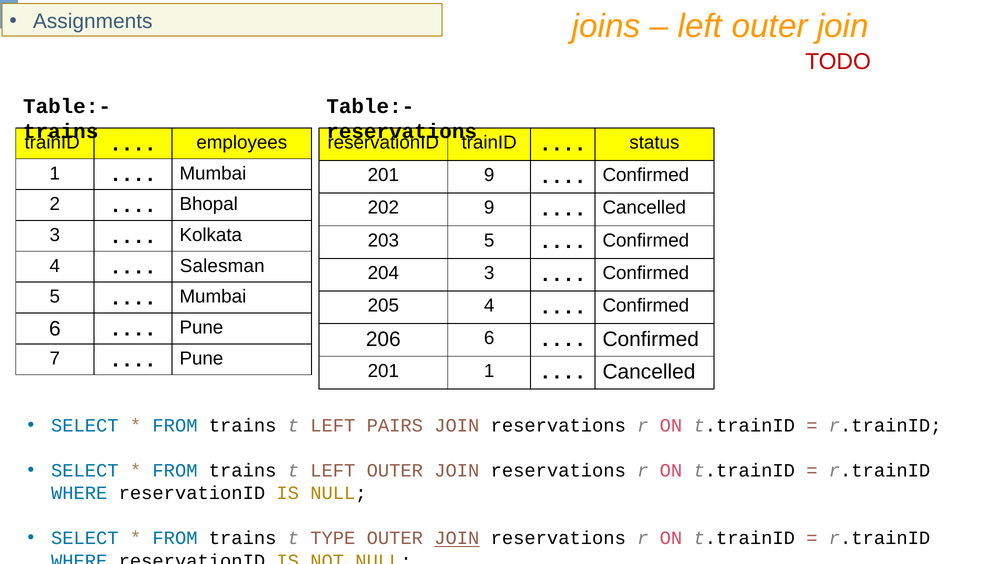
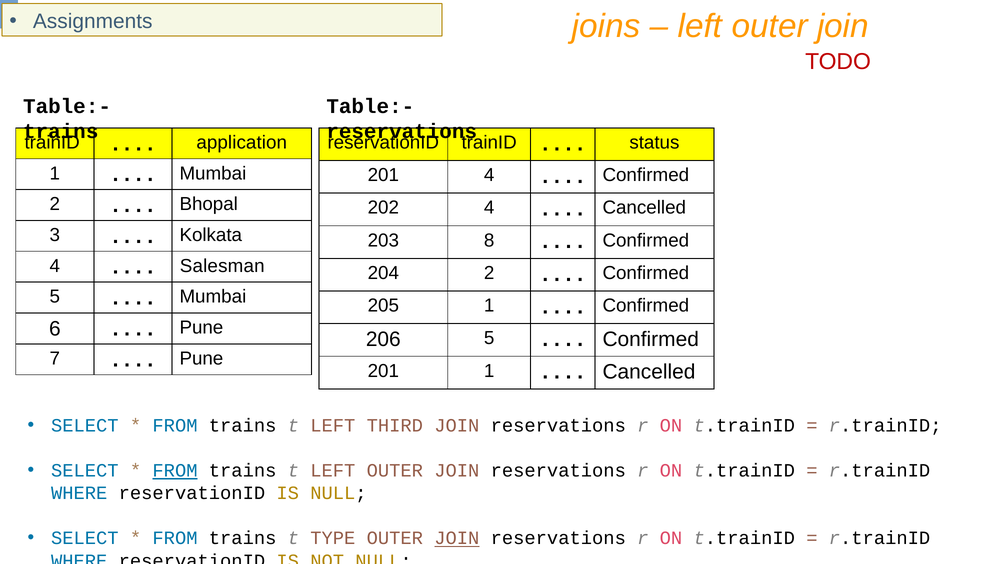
employees: employees -> application (242, 142)
201 9: 9 -> 4 (489, 175)
202 9: 9 -> 4 (489, 208)
203 5: 5 -> 8 (489, 240)
204 3: 3 -> 2 (489, 273)
205 4: 4 -> 1 (489, 305)
206 6: 6 -> 5 (489, 338)
PAIRS: PAIRS -> THIRD (395, 425)
FROM underline: none -> present (175, 470)
